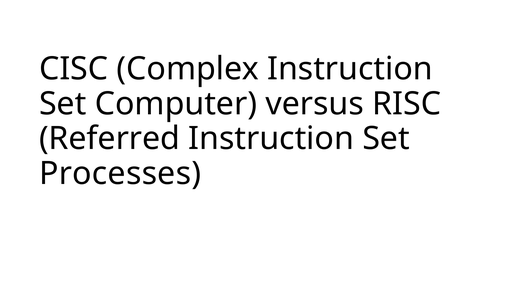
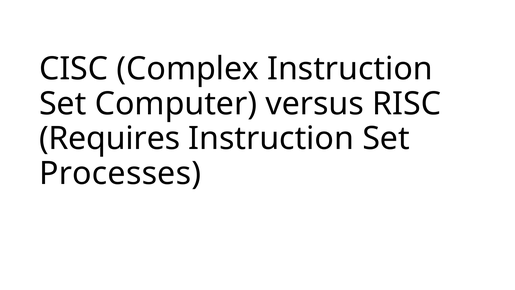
Referred: Referred -> Requires (110, 138)
